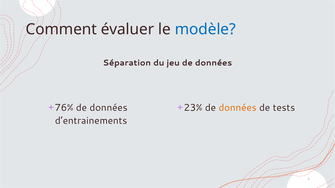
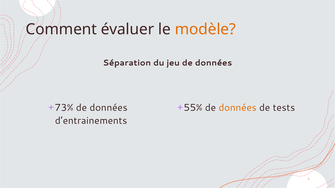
modèle colour: blue -> orange (205, 29)
76%: 76% -> 73% (64, 108)
23%: 23% -> 55% (193, 108)
